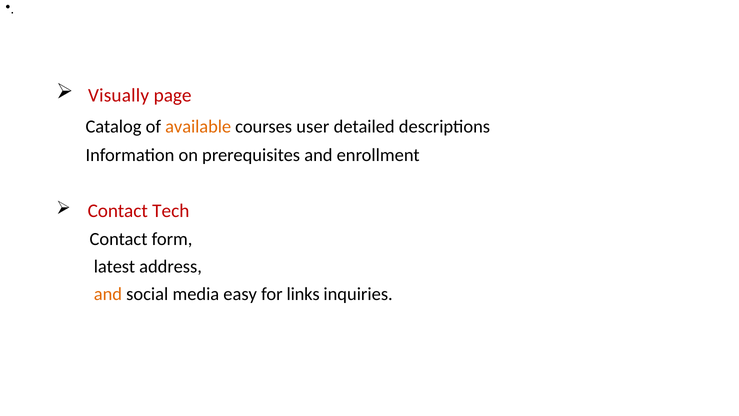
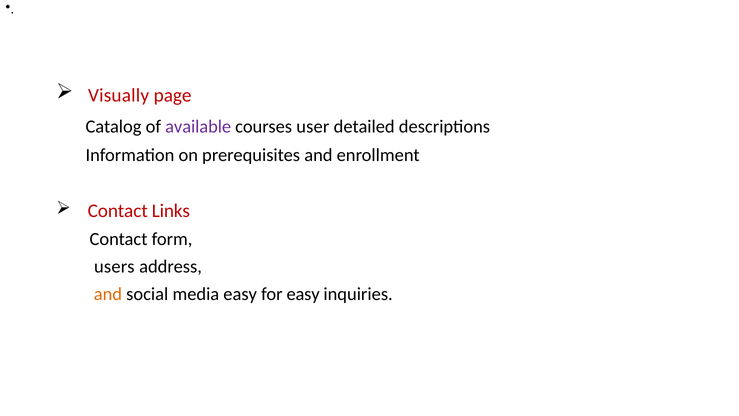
available colour: orange -> purple (198, 127)
Tech: Tech -> Links (171, 211)
latest: latest -> users (114, 266)
for links: links -> easy (303, 294)
